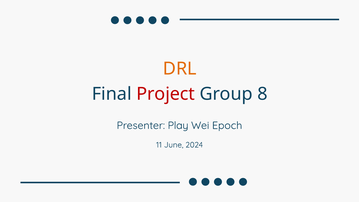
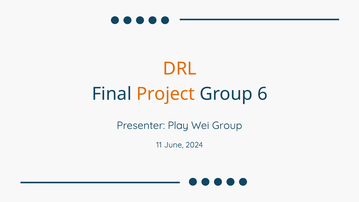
Project colour: red -> orange (166, 94)
8: 8 -> 6 (262, 94)
Wei Epoch: Epoch -> Group (227, 125)
